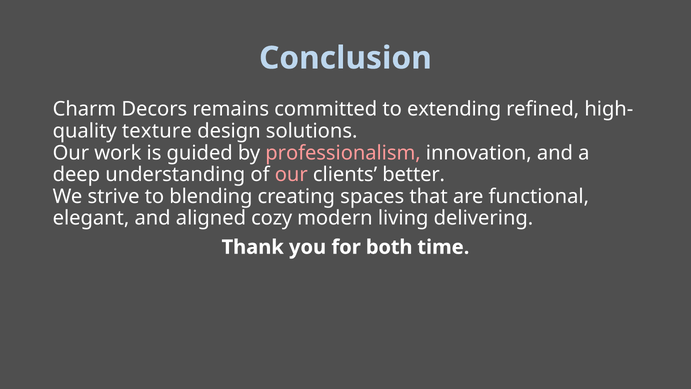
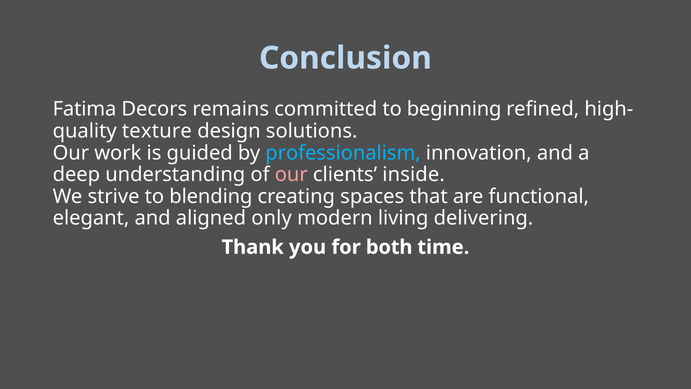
Charm: Charm -> Fatima (85, 109)
extending: extending -> beginning (454, 109)
professionalism colour: pink -> light blue (343, 153)
better: better -> inside (414, 174)
cozy: cozy -> only (272, 218)
